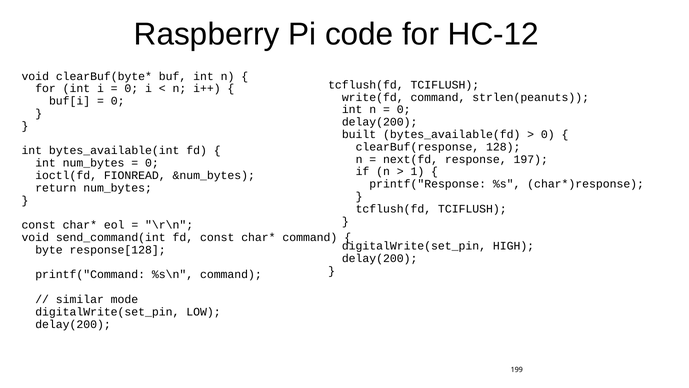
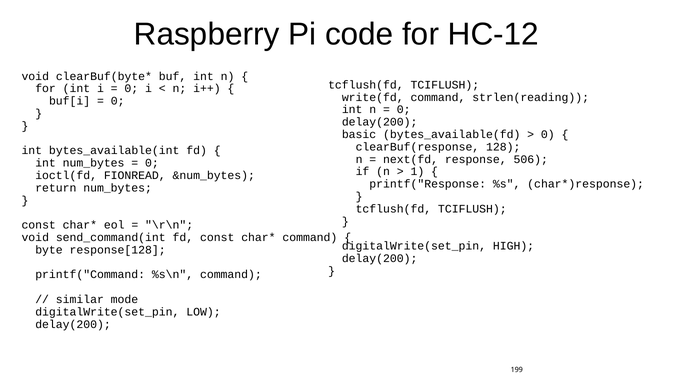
strlen(peanuts: strlen(peanuts -> strlen(reading (531, 97)
built: built -> basic (359, 134)
197: 197 -> 506 (531, 159)
